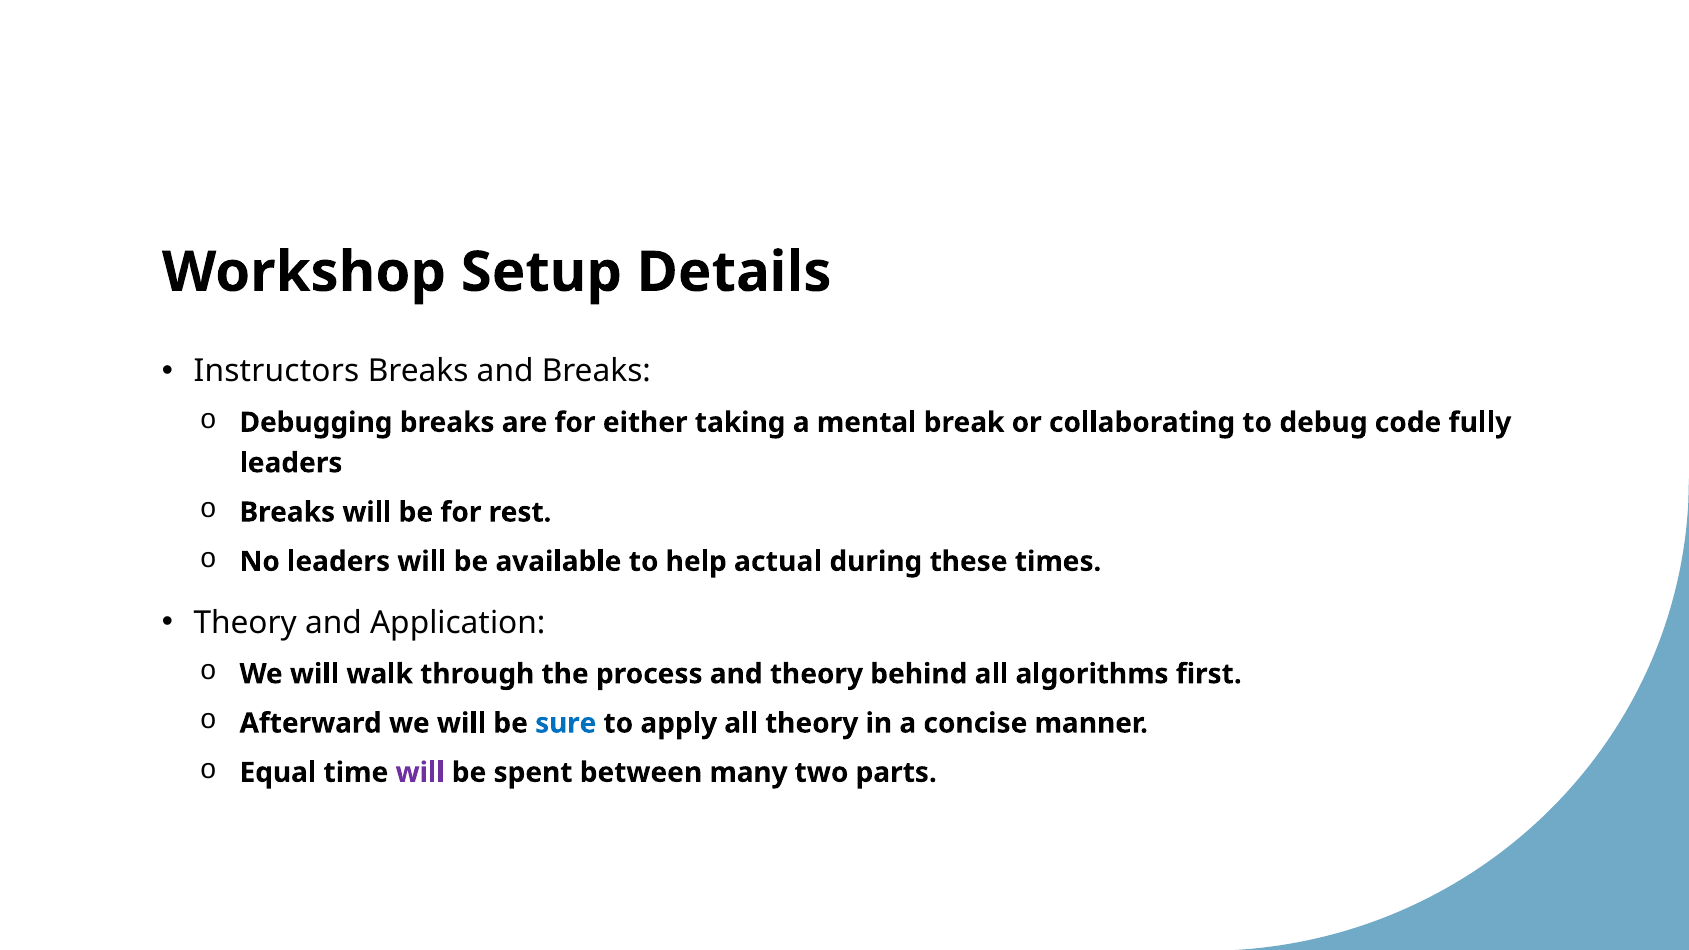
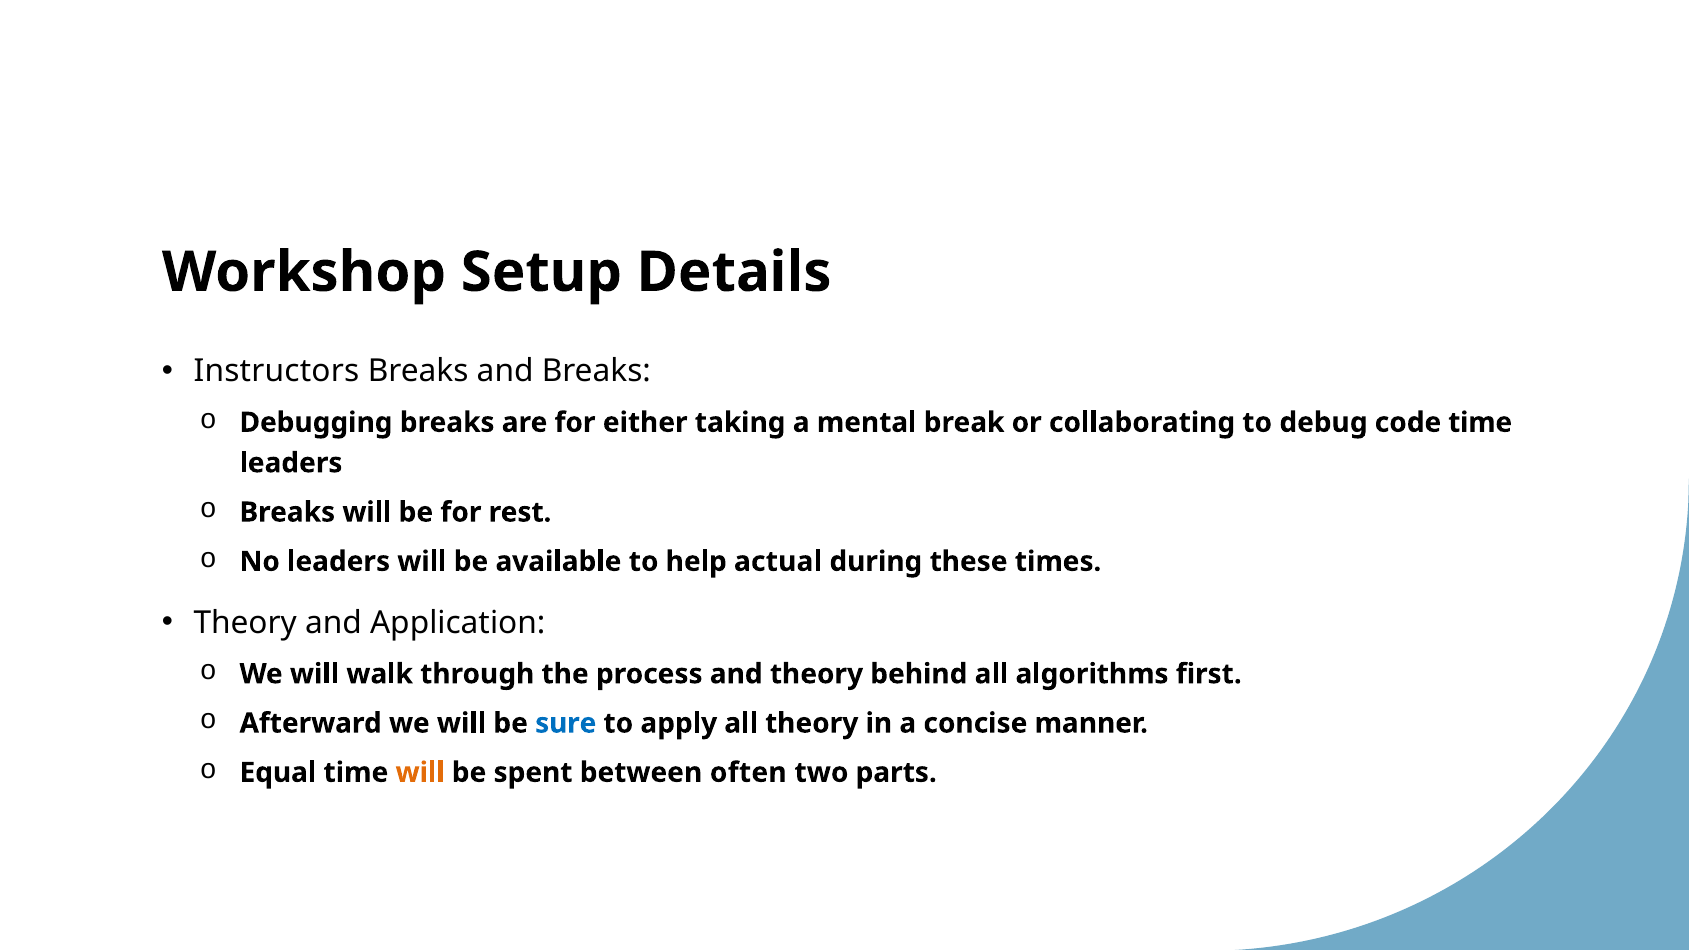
code fully: fully -> time (1480, 423)
will colour: purple -> orange (420, 773)
many: many -> often (748, 773)
